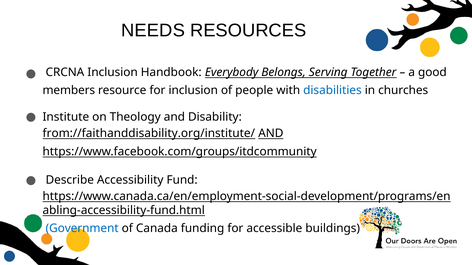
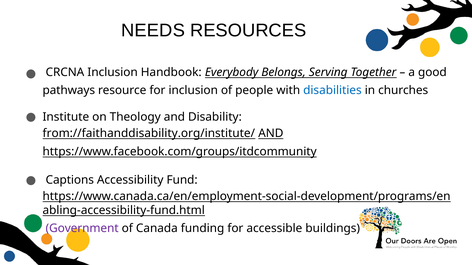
members: members -> pathways (69, 91)
Describe: Describe -> Captions (70, 180)
Government colour: blue -> purple (82, 229)
